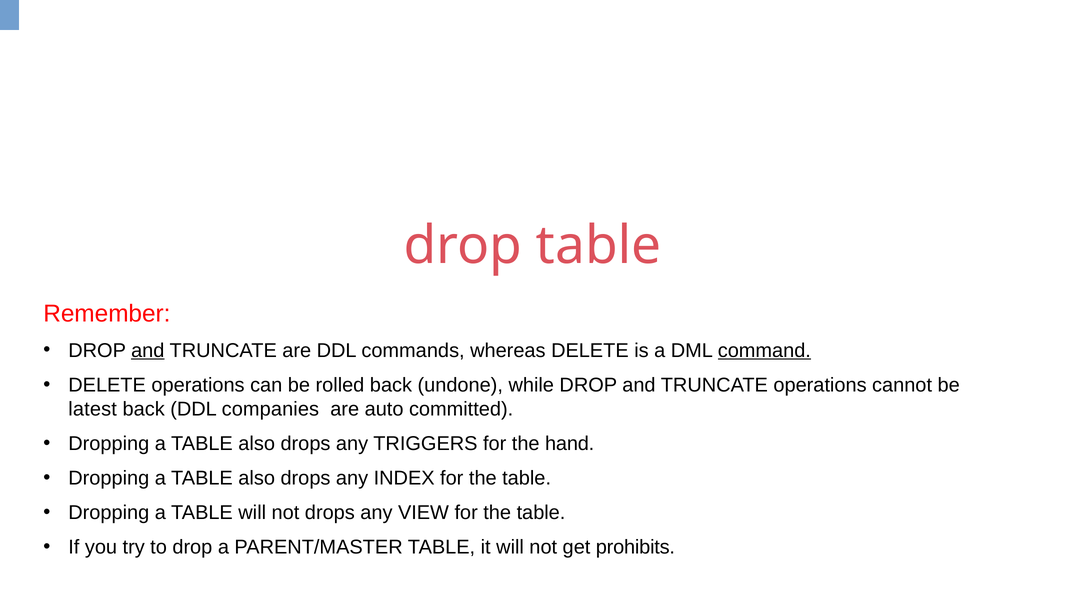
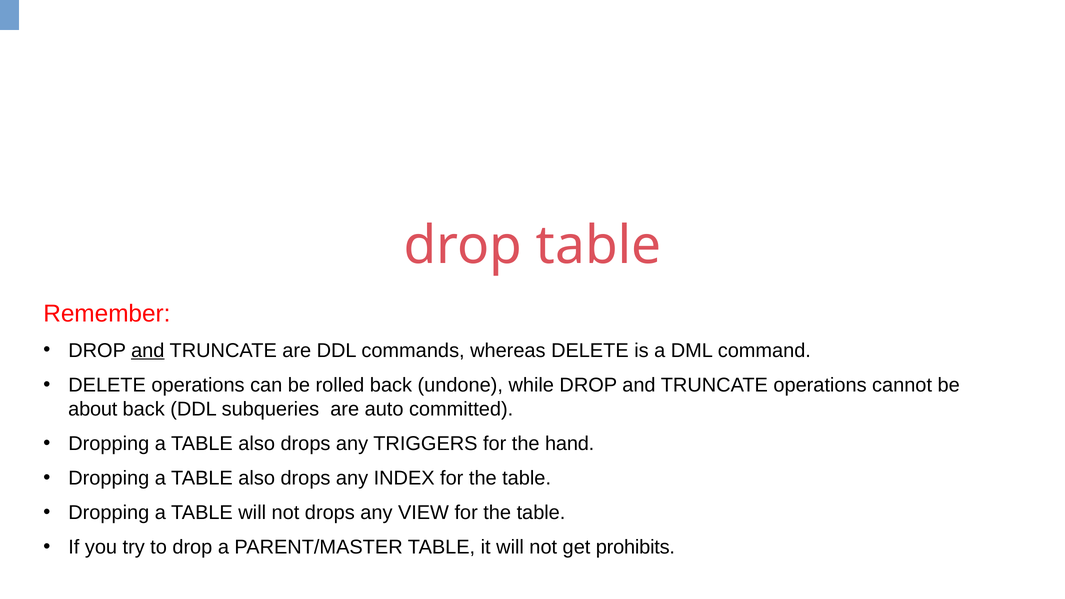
command underline: present -> none (764, 350)
latest: latest -> about (93, 409)
companies: companies -> subqueries (270, 409)
